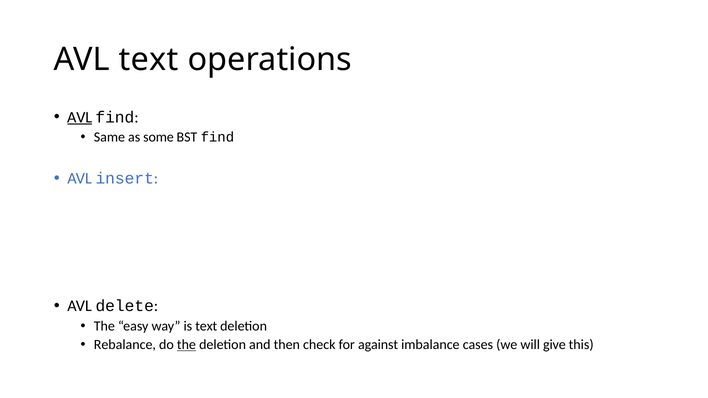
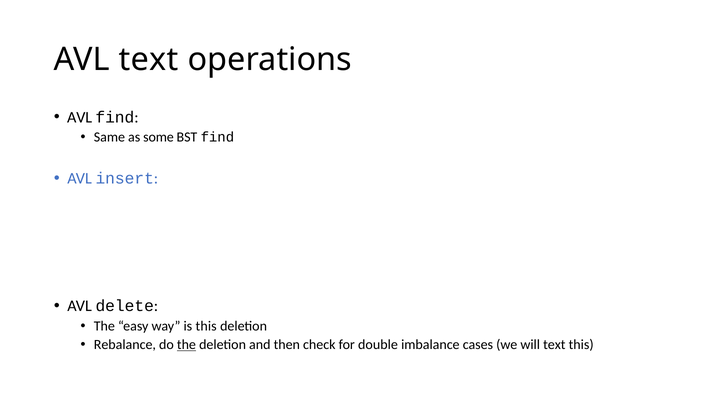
AVL underline: present -> none (80, 117)
is text: text -> this (206, 326)
against: against -> double (378, 345)
will give: give -> text (554, 345)
